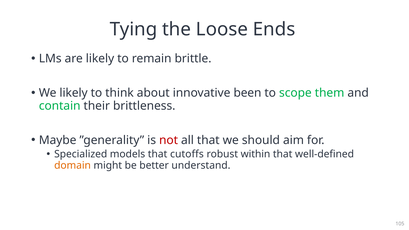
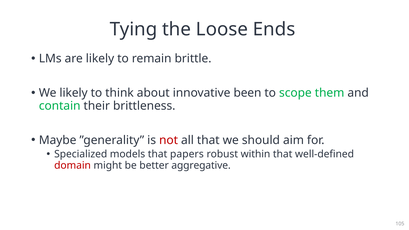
cutoffs: cutoffs -> papers (187, 154)
domain colour: orange -> red (73, 165)
understand: understand -> aggregative (201, 165)
